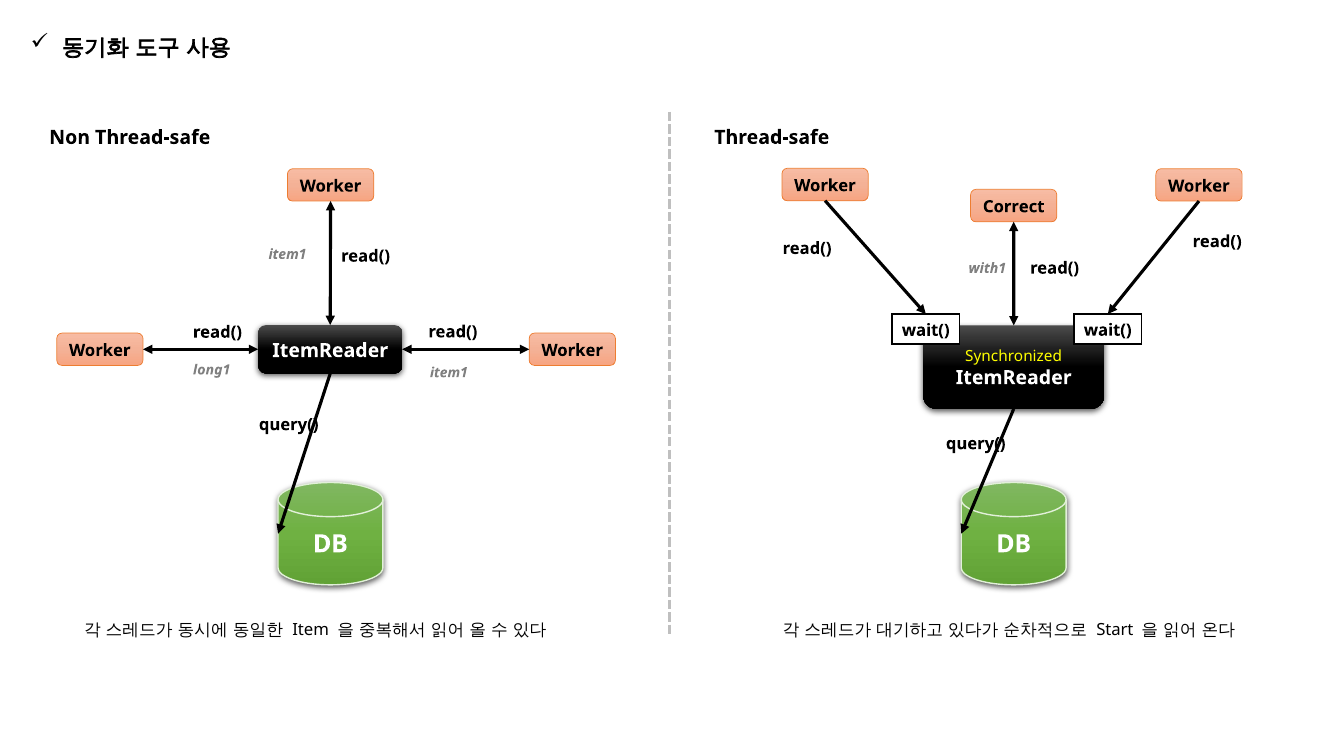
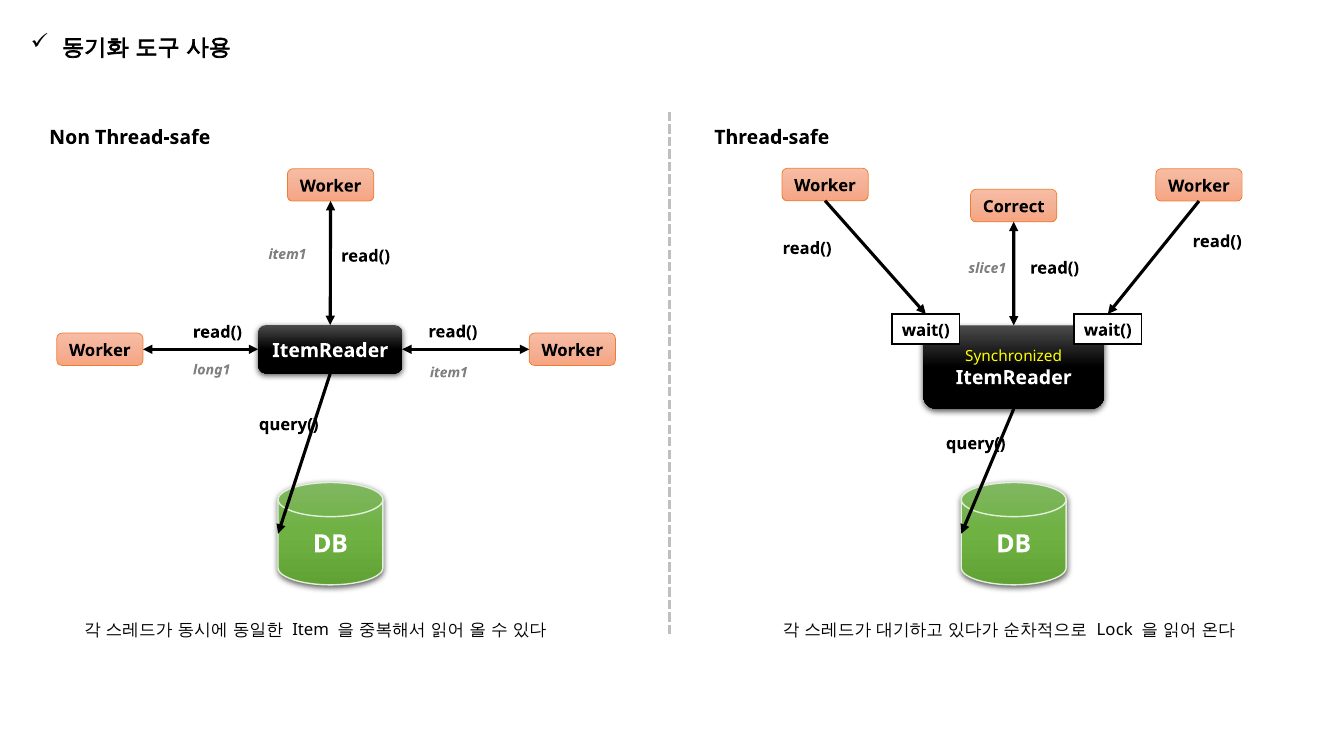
with1: with1 -> slice1 (987, 268)
Start: Start -> Lock (1115, 630)
